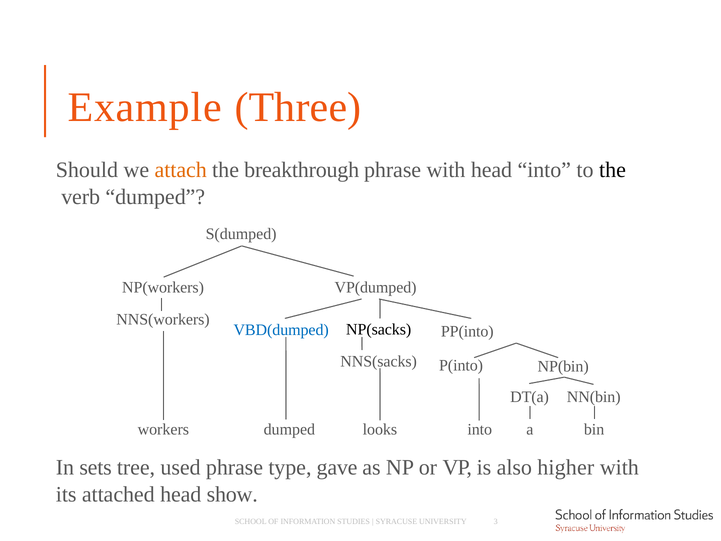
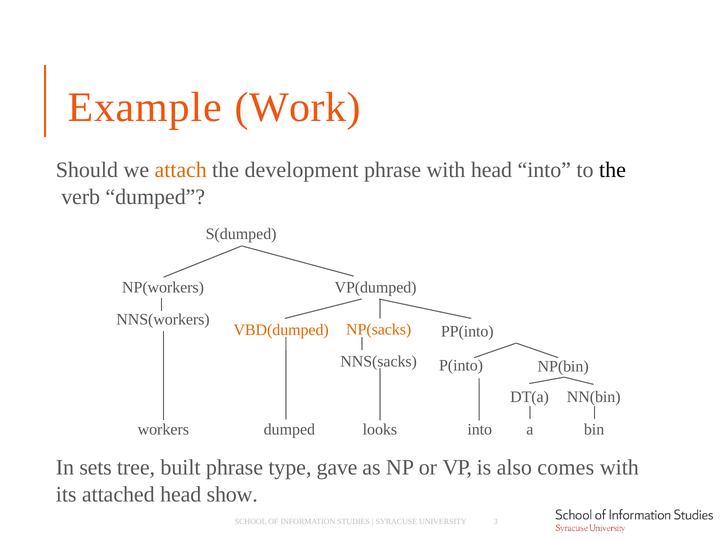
Three: Three -> Work (298, 107)
breakthrough: breakthrough -> development (302, 170)
NP(sacks colour: black -> orange (379, 329)
VBD(dumped colour: blue -> orange (281, 330)
used: used -> built (181, 467)
higher: higher -> comes (566, 467)
